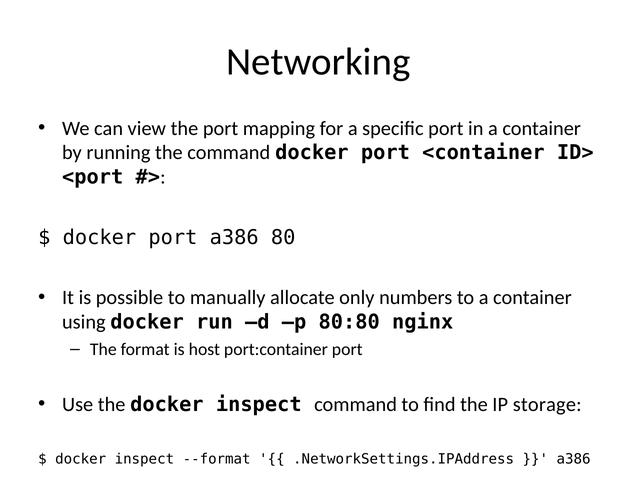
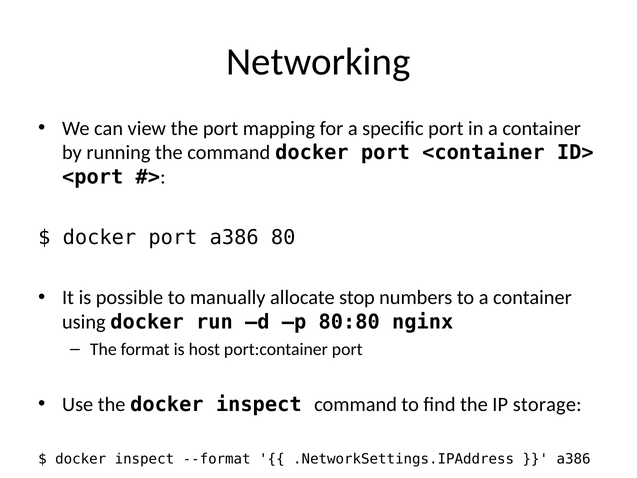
only: only -> stop (357, 297)
